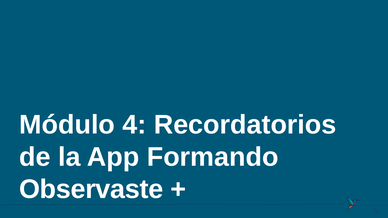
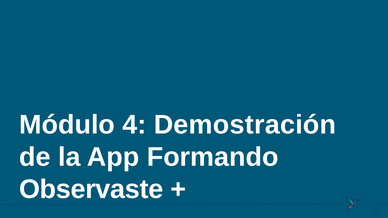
Recordatorios: Recordatorios -> Demostración (245, 125)
